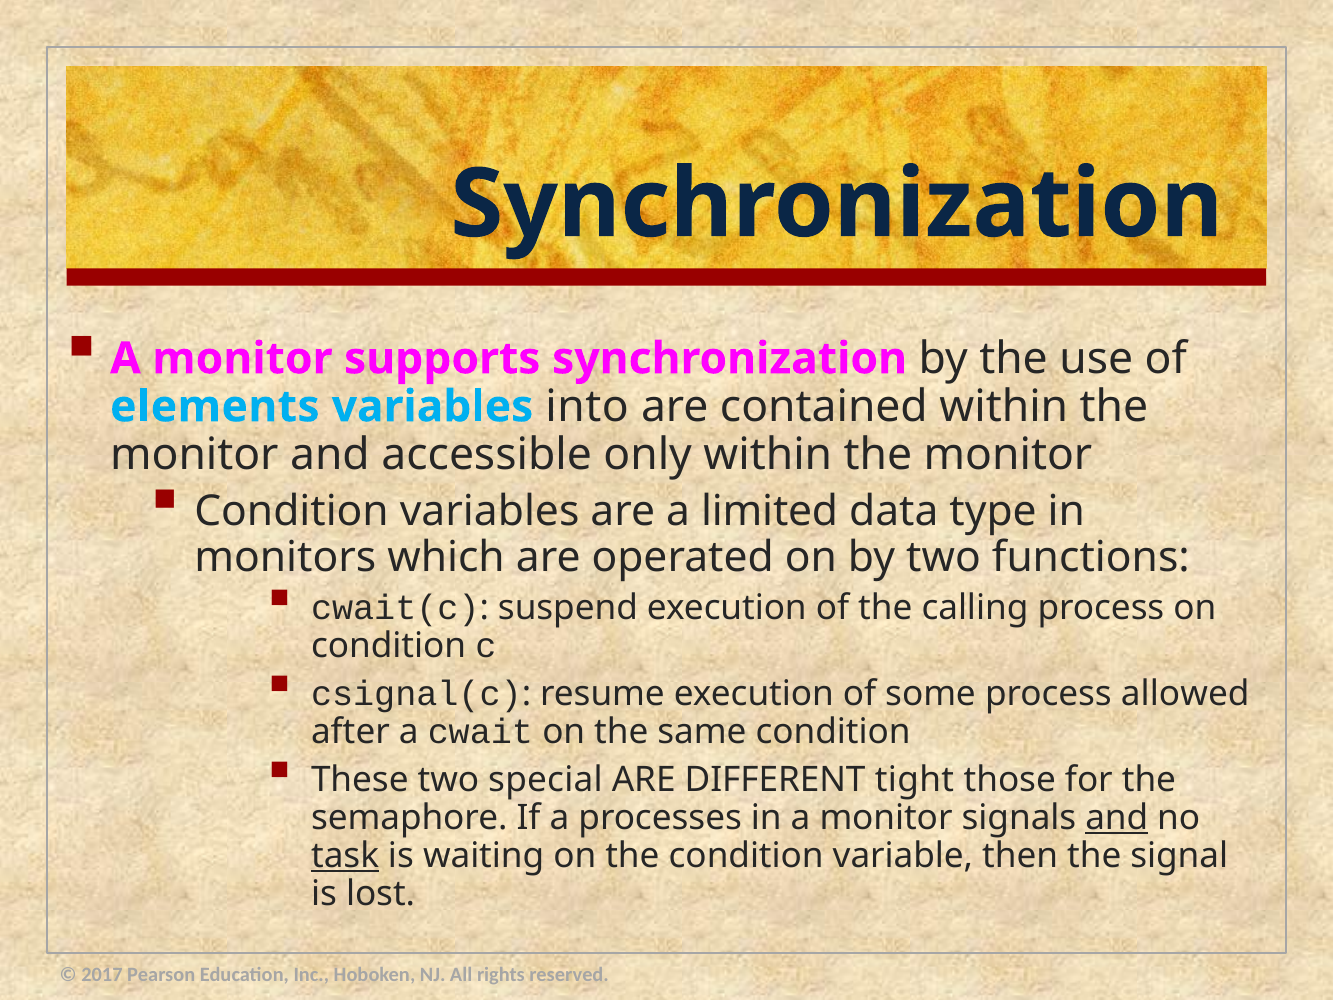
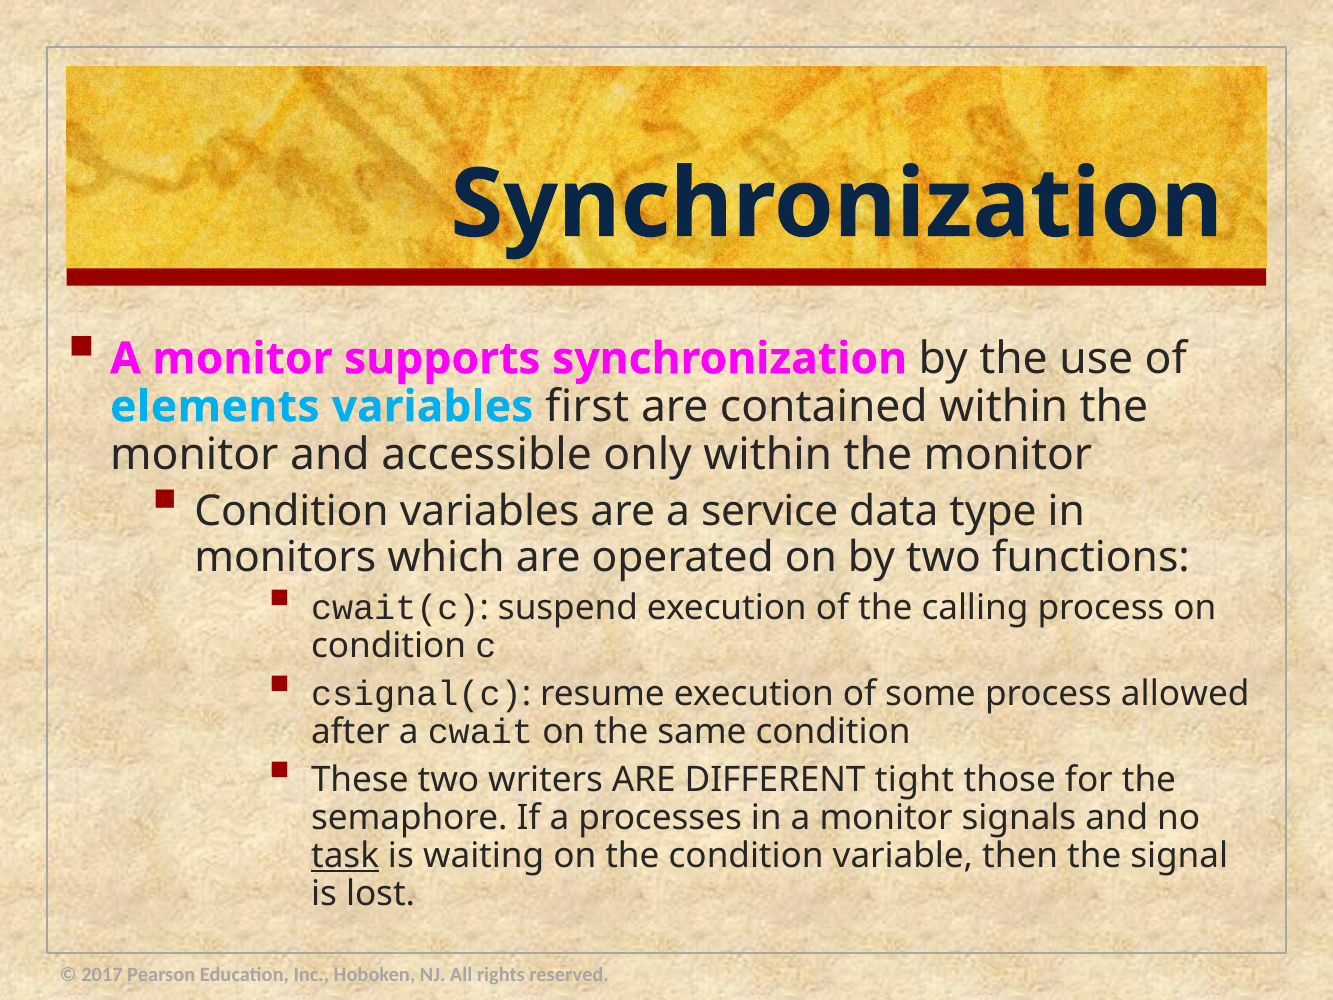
into: into -> first (587, 407)
limited: limited -> service (770, 511)
special: special -> writers (546, 780)
and underline: present -> none (1117, 818)
